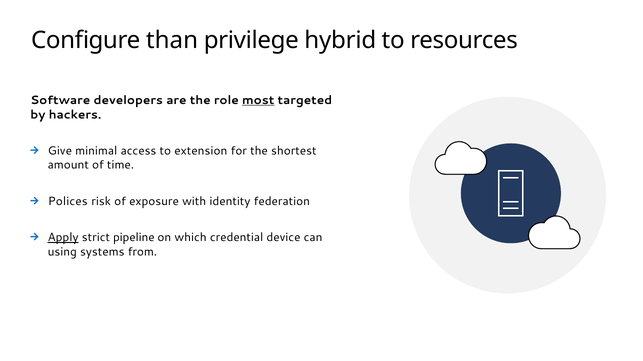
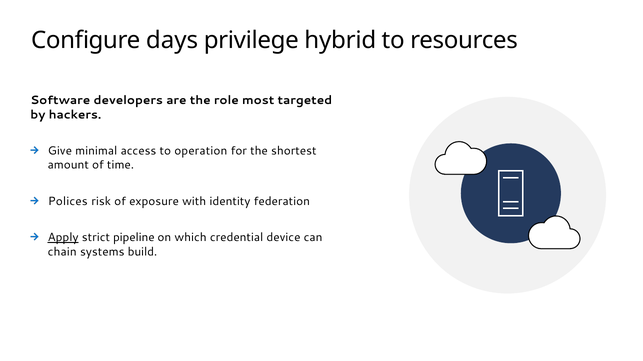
than: than -> days (172, 40)
most underline: present -> none (258, 100)
extension: extension -> operation (201, 151)
using: using -> chain (62, 252)
from: from -> build (142, 252)
